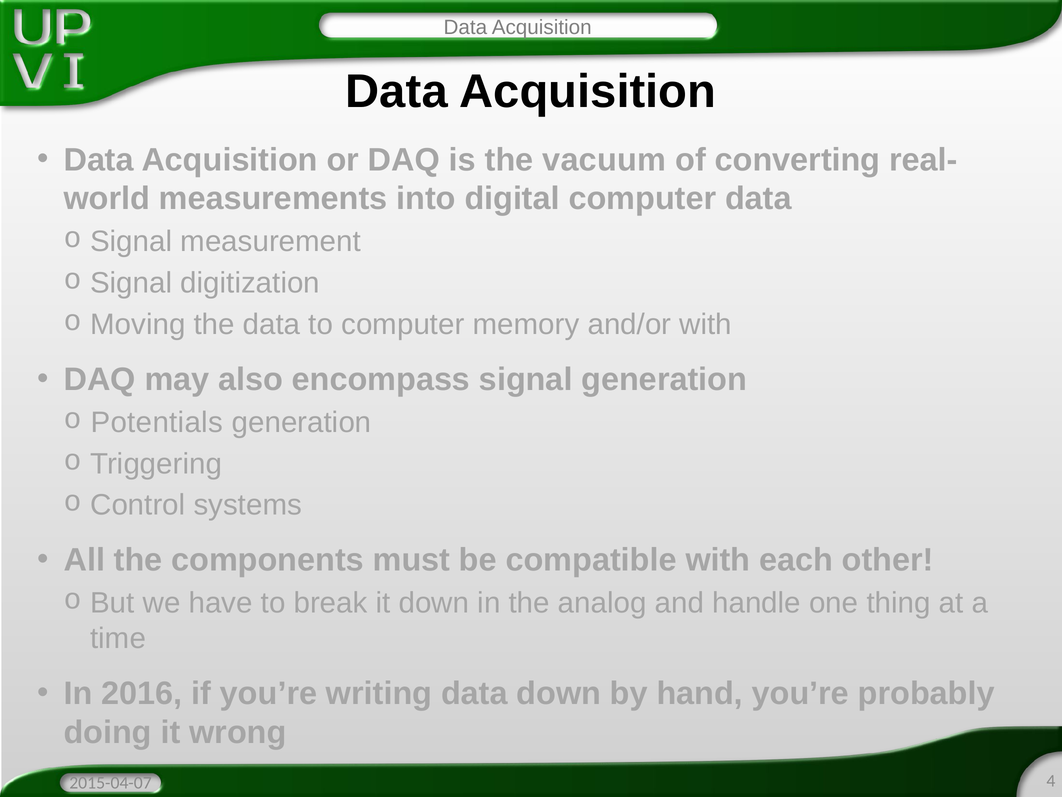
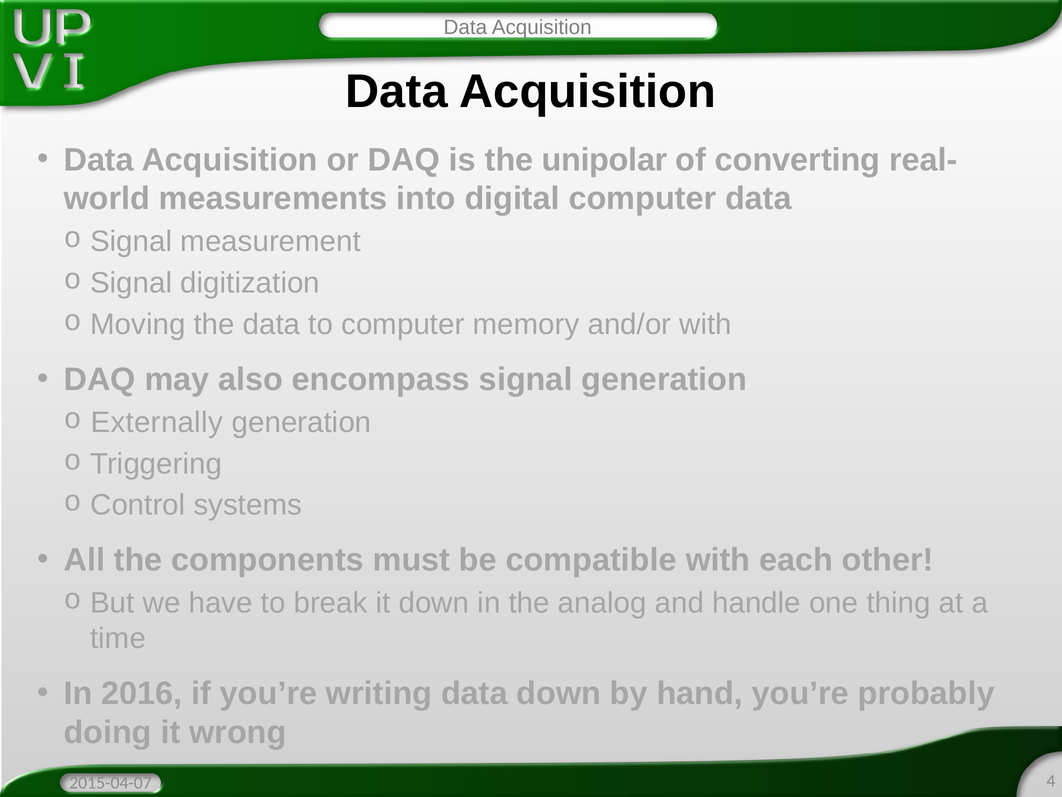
vacuum: vacuum -> unipolar (605, 160)
Potentials: Potentials -> Externally (157, 422)
